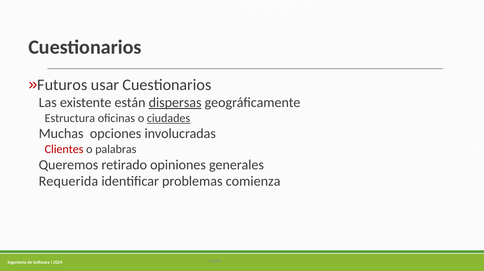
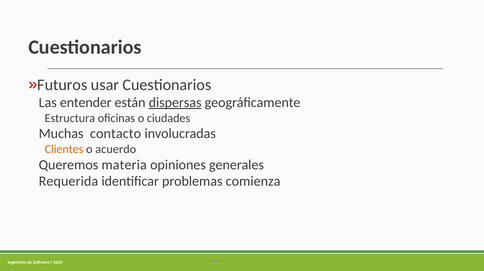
existente: existente -> entender (86, 103)
ciudades underline: present -> none (169, 118)
opciones: opciones -> contacto (116, 134)
Clientes colour: red -> orange (64, 149)
palabras: palabras -> acuerdo (116, 149)
retirado: retirado -> materia (124, 165)
